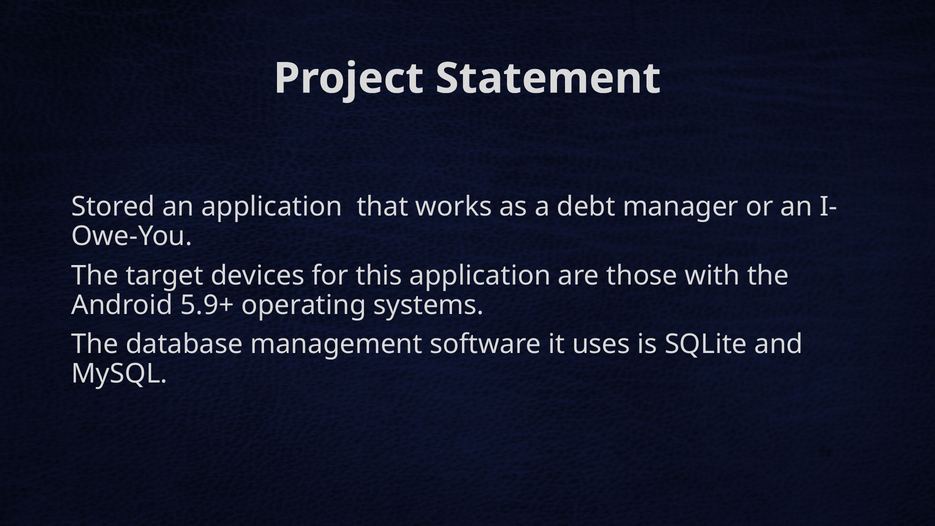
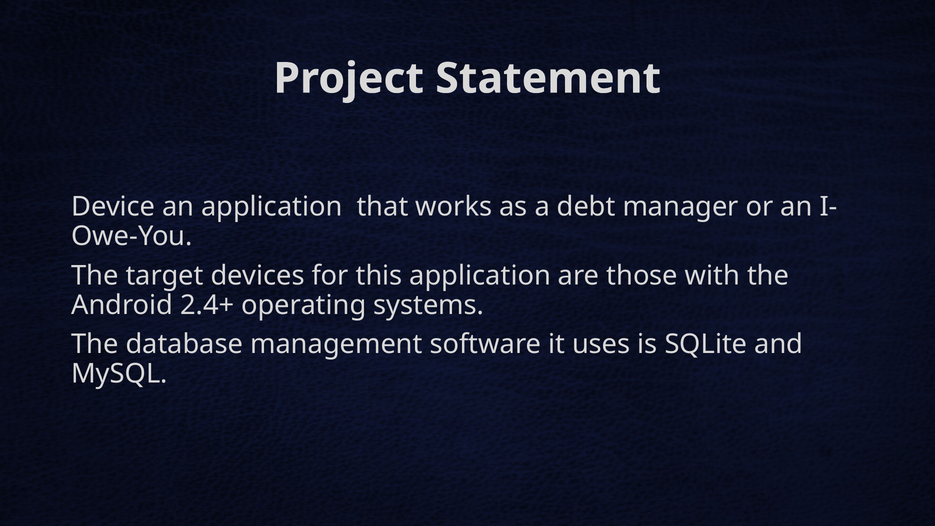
Stored: Stored -> Device (113, 207)
5.9+: 5.9+ -> 2.4+ (207, 305)
